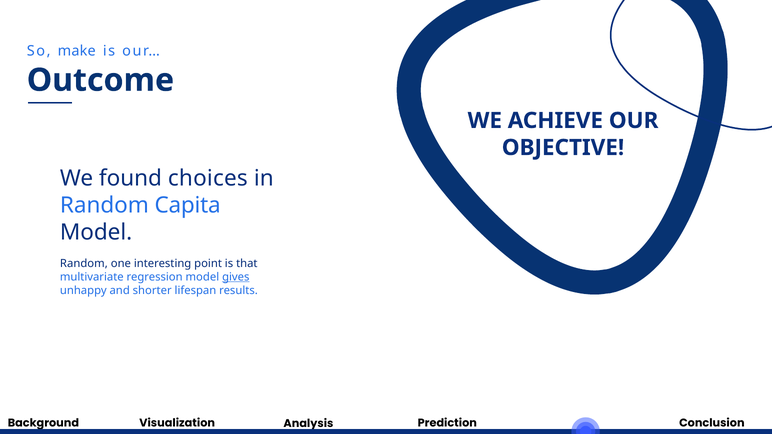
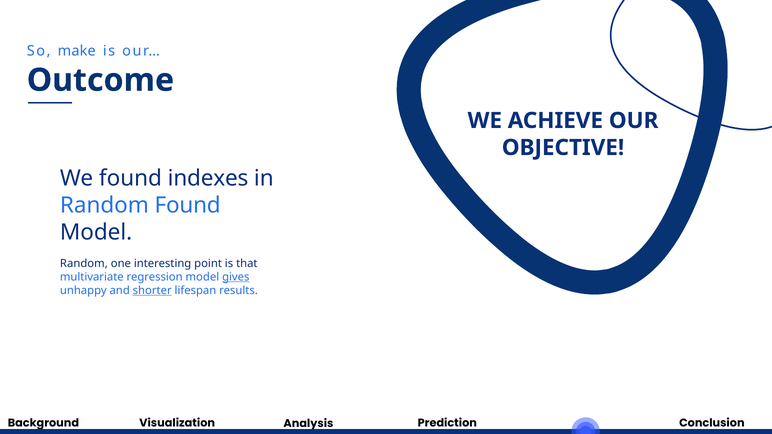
choices: choices -> indexes (208, 178)
Random Capita: Capita -> Found (188, 206)
shorter underline: none -> present (152, 291)
